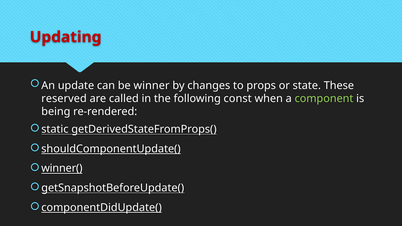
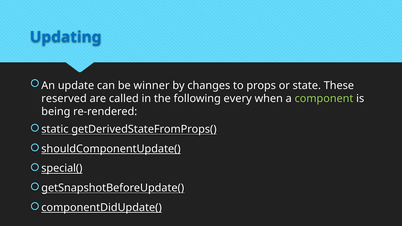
Updating colour: red -> blue (66, 37)
const: const -> every (238, 99)
winner(: winner( -> special( (62, 168)
